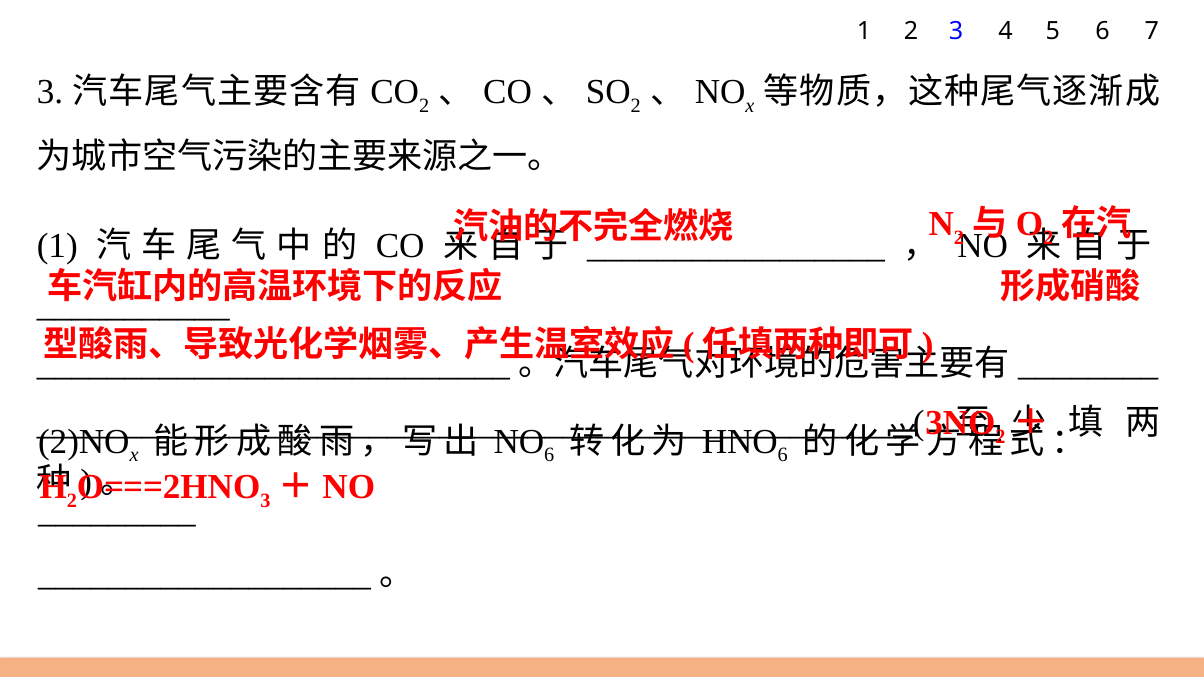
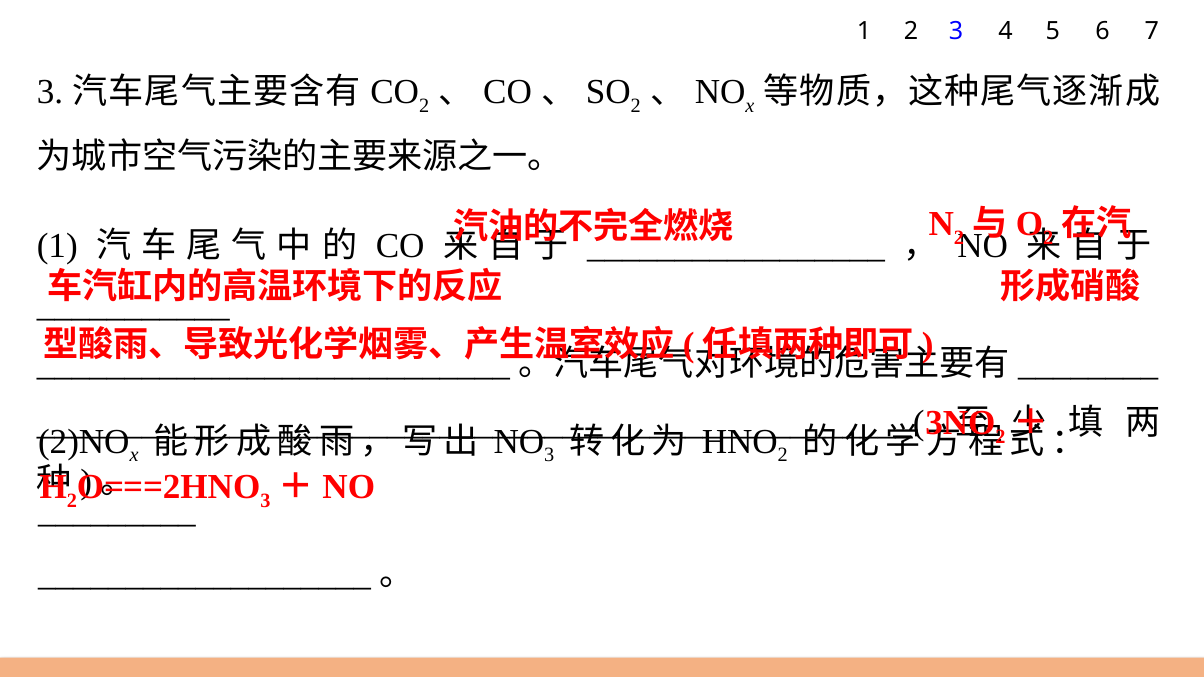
6: 6 -> 3 (549, 456)
6: 6 -> 2 (783, 456)
